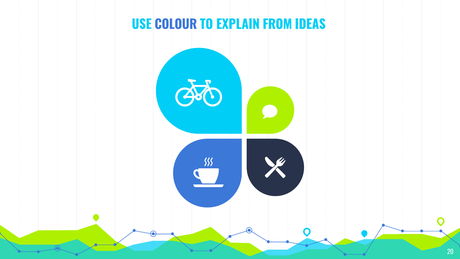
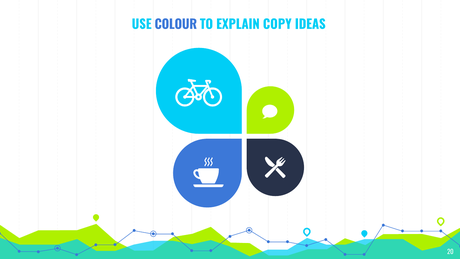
FROM: FROM -> COPY (277, 25)
